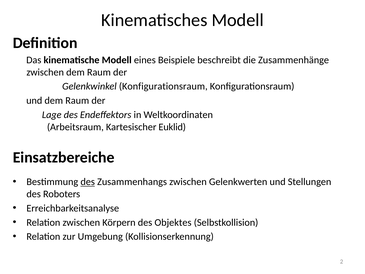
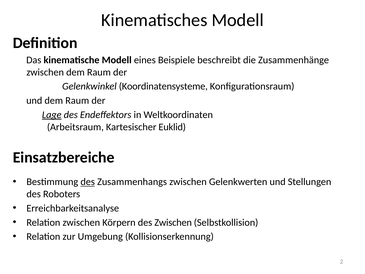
Gelenkwinkel Konfigurationsraum: Konfigurationsraum -> Koordinatensysteme (163, 86)
Lage underline: none -> present (52, 115)
des Objektes: Objektes -> Zwischen (173, 222)
